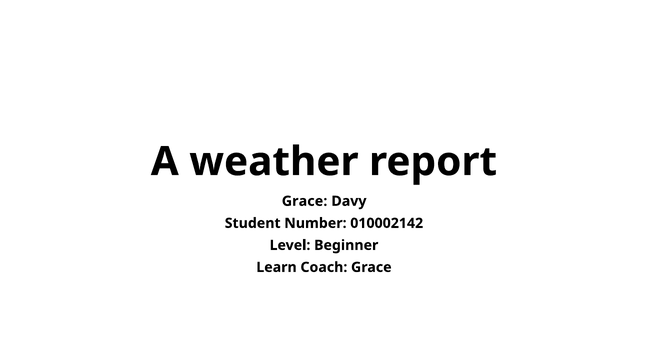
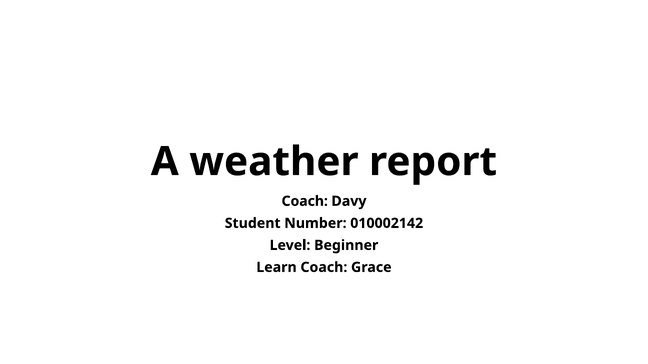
Grace: Grace -> Coach (305, 201)
